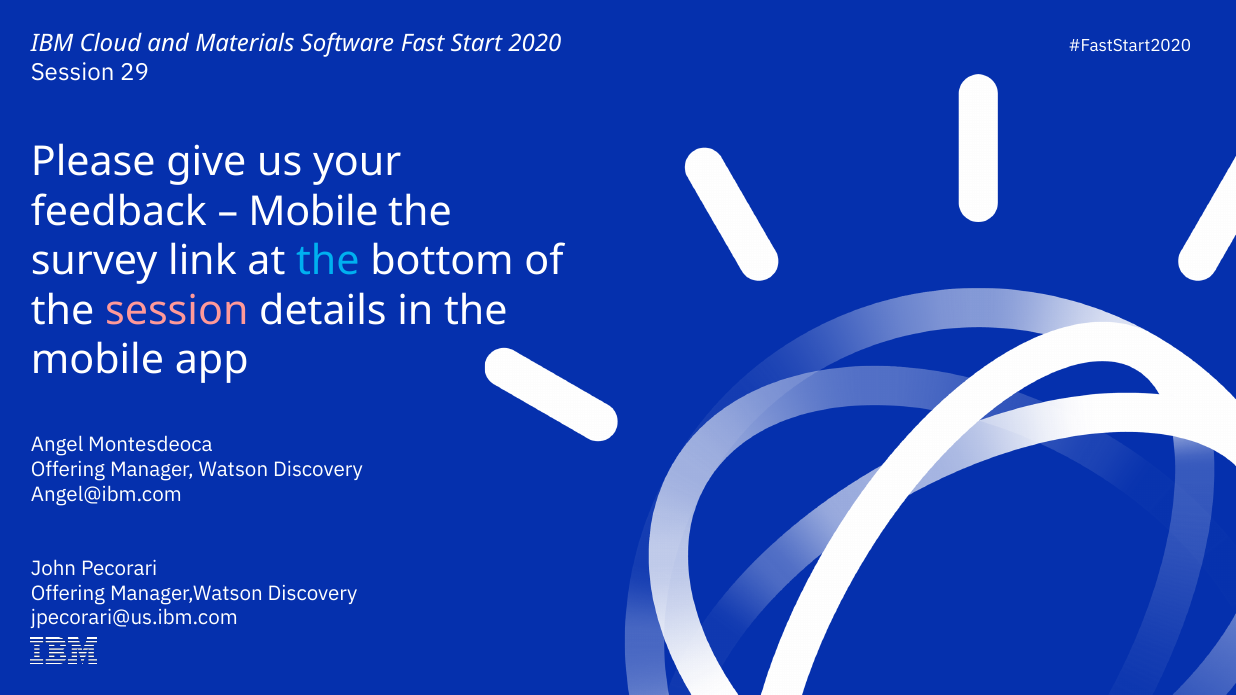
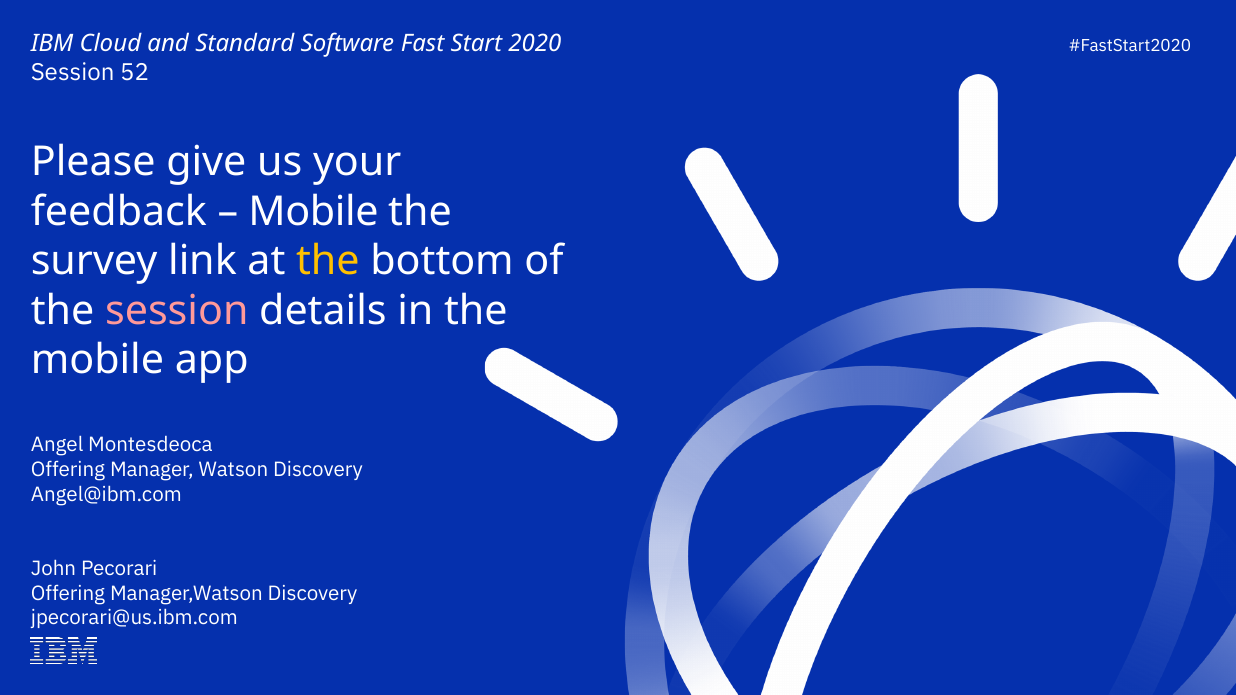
Materials: Materials -> Standard (245, 44)
29: 29 -> 52 (135, 73)
the colour: light blue -> yellow (328, 261)
